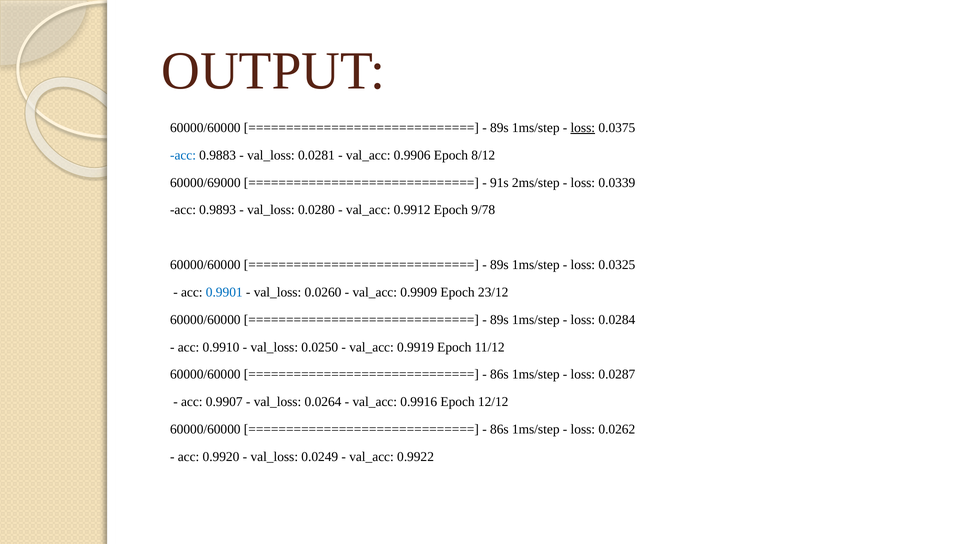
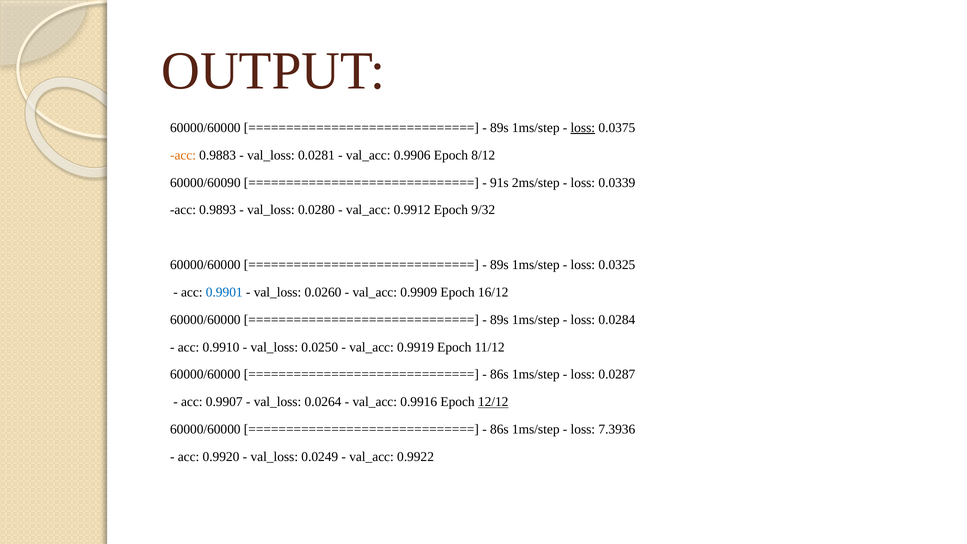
acc colour: blue -> orange (183, 155)
60000/69000: 60000/69000 -> 60000/60090 (205, 183)
9/78: 9/78 -> 9/32 (483, 210)
23/12: 23/12 -> 16/12 (493, 292)
12/12 underline: none -> present (493, 402)
0.0262: 0.0262 -> 7.3936 (617, 429)
